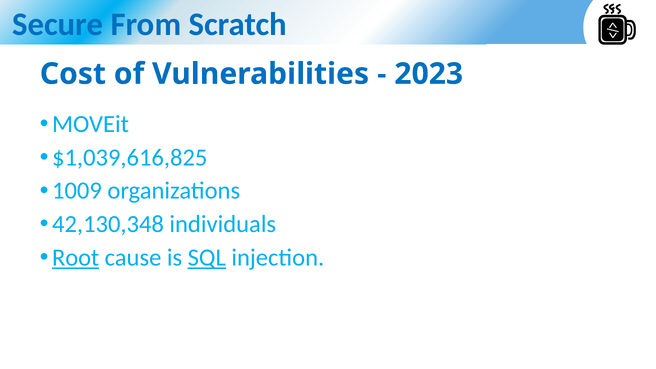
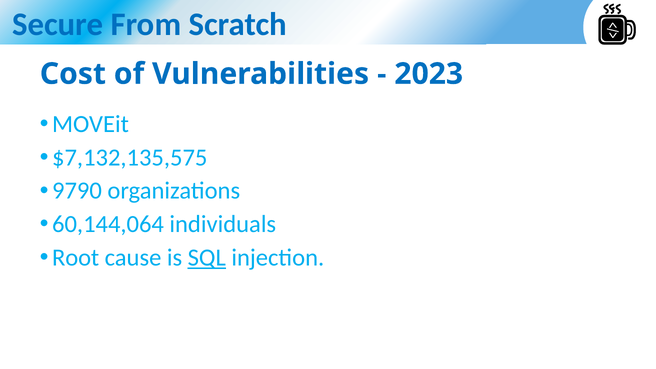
$1,039,616,825: $1,039,616,825 -> $7,132,135,575 (130, 157)
1009: 1009 -> 9790 (77, 191)
42,130,348: 42,130,348 -> 60,144,064 (108, 224)
Root underline: present -> none (76, 258)
